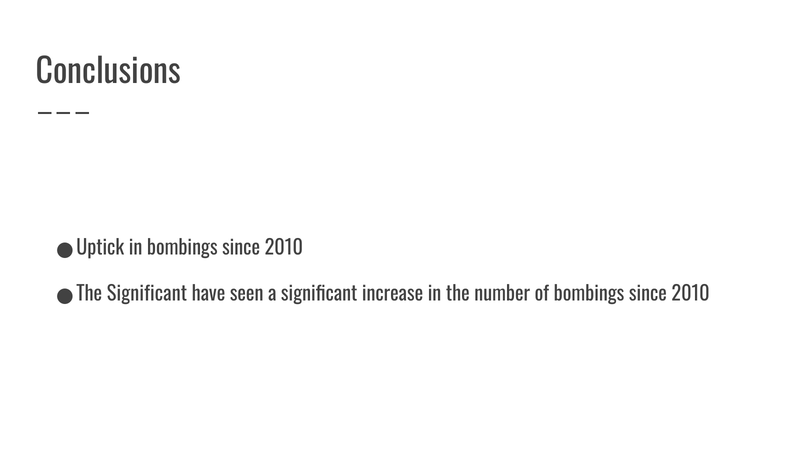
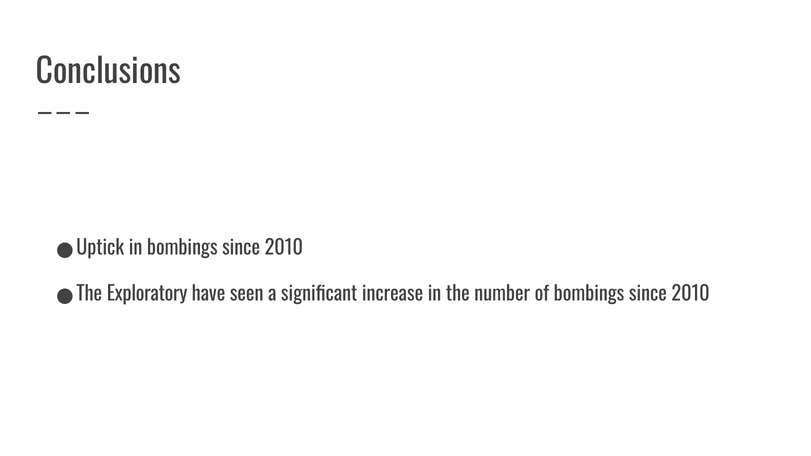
Significant: Significant -> Exploratory (147, 294)
